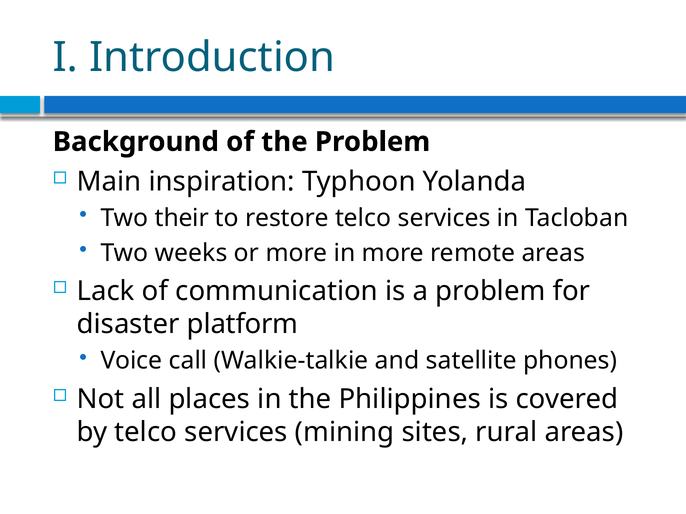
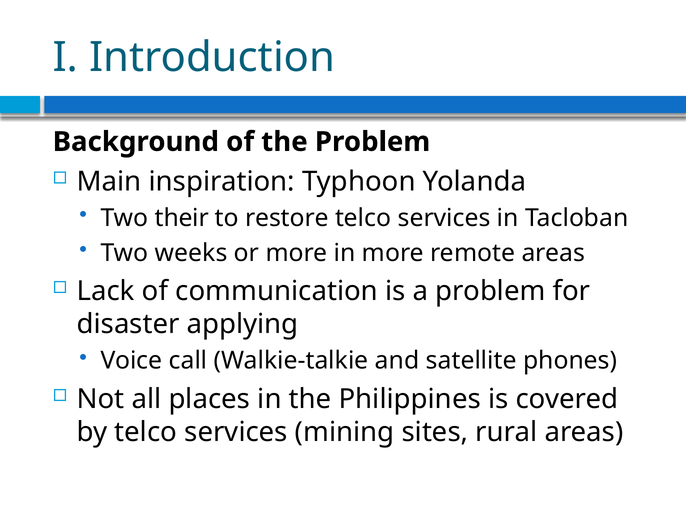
platform: platform -> applying (242, 325)
